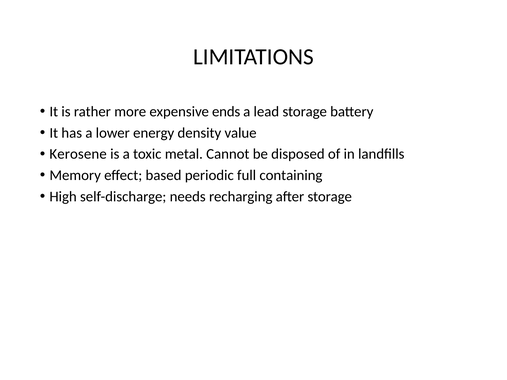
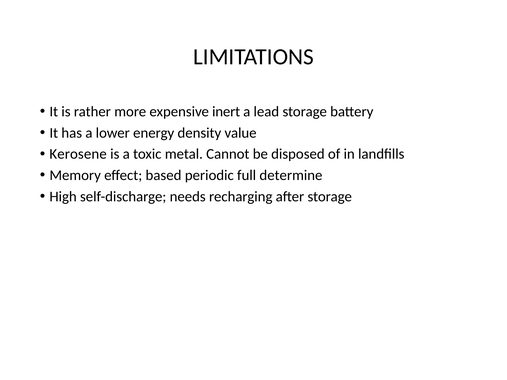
ends: ends -> inert (226, 112)
containing: containing -> determine (291, 175)
